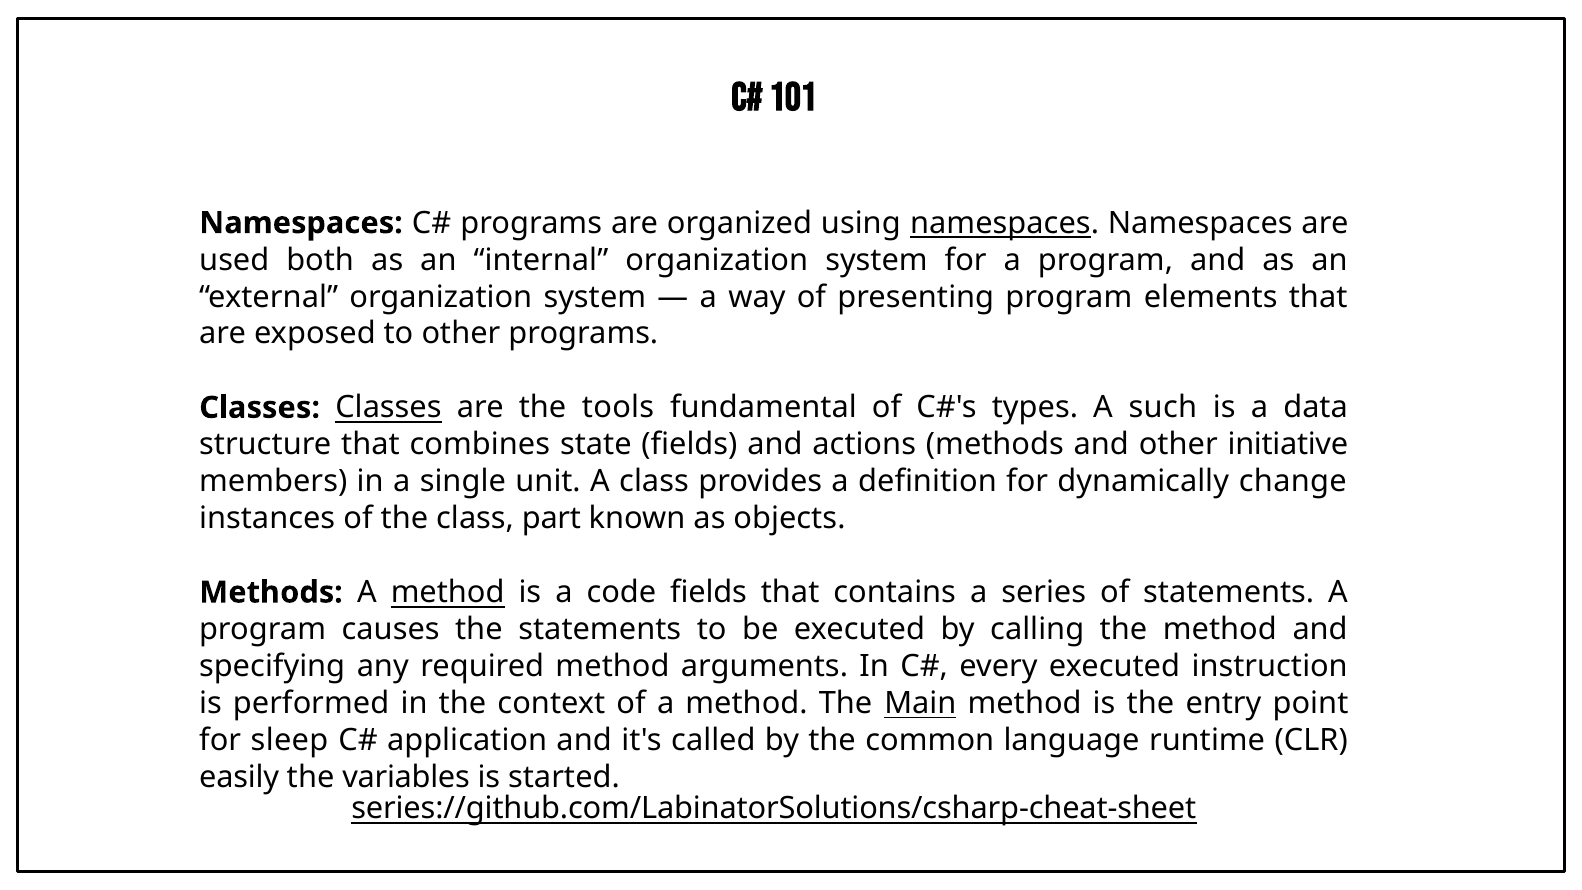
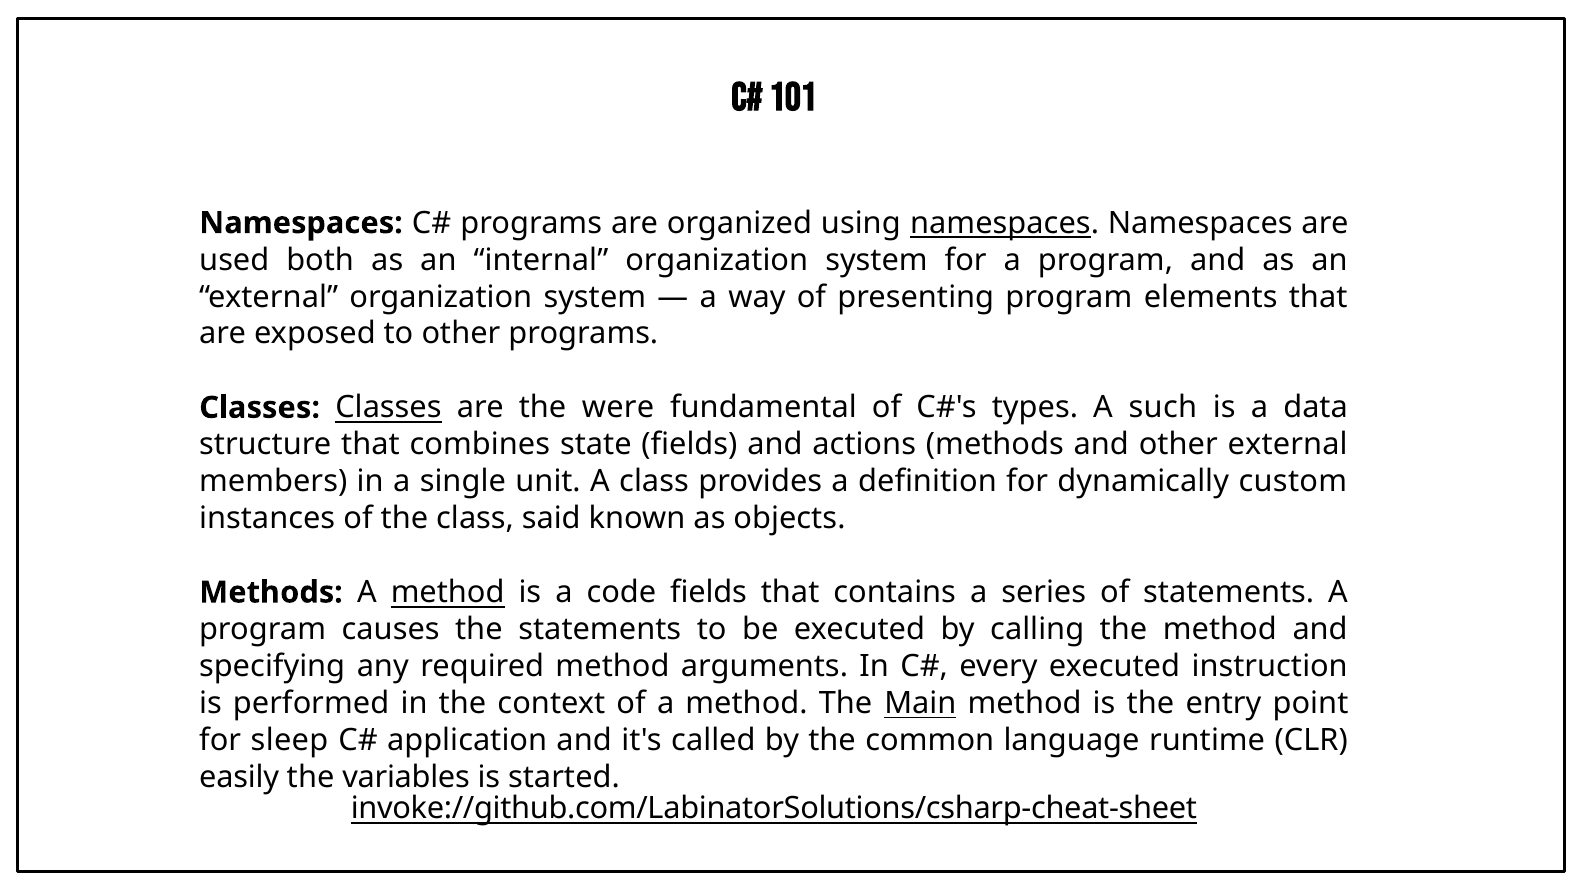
tools: tools -> were (618, 408)
other initiative: initiative -> external (1288, 445)
change: change -> custom (1293, 482)
part: part -> said (551, 518)
series://github.com/LabinatorSolutions/csharp-cheat-sheet: series://github.com/LabinatorSolutions/csharp-cheat-sheet -> invoke://github.com/LabinatorSolutions/csharp-cheat-sheet (774, 809)
